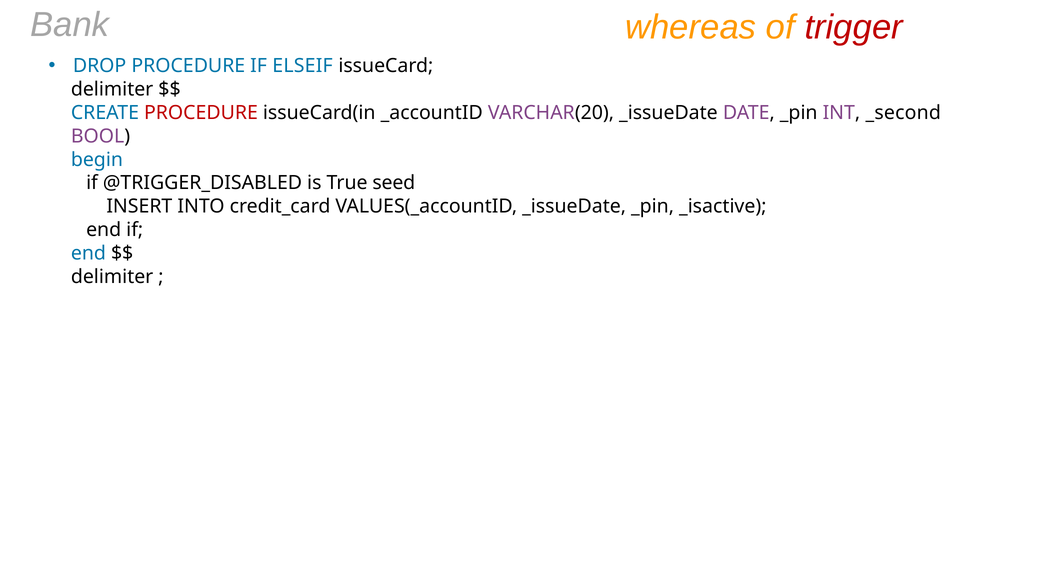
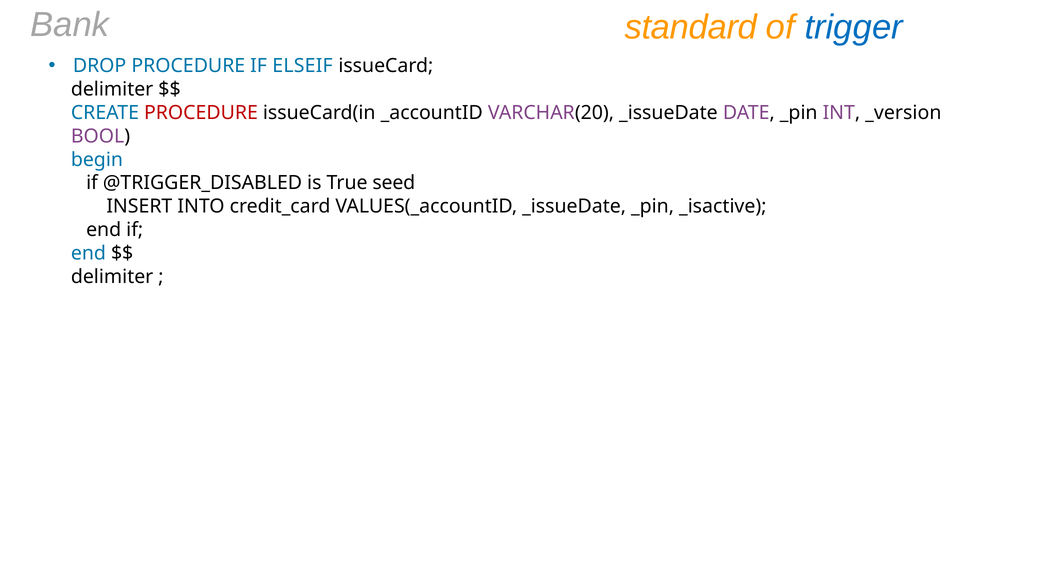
whereas: whereas -> standard (691, 27)
trigger colour: red -> blue (854, 27)
_second: _second -> _version (903, 113)
